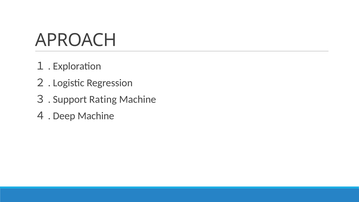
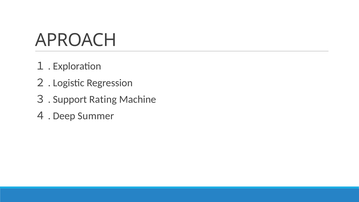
Deep Machine: Machine -> Summer (96, 116)
